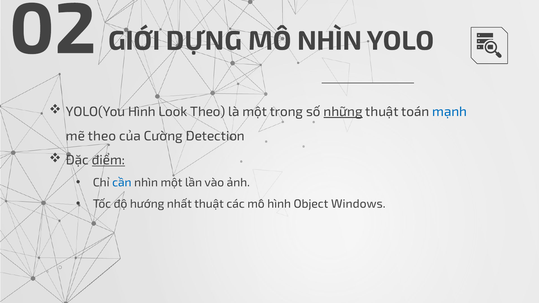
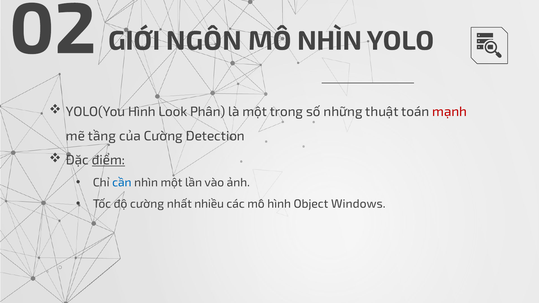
DỰNG: DỰNG -> NGÔN (204, 41)
Look Theo: Theo -> Phân (208, 112)
những underline: present -> none (343, 112)
mạnh colour: blue -> red (450, 112)
mẽ theo: theo -> tầng (102, 136)
độ hướng: hướng -> cường (147, 204)
nhất thuật: thuật -> nhiều (209, 204)
